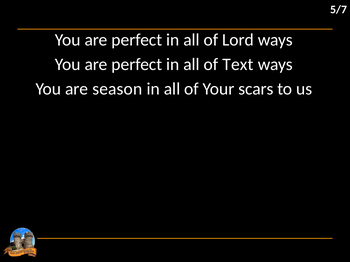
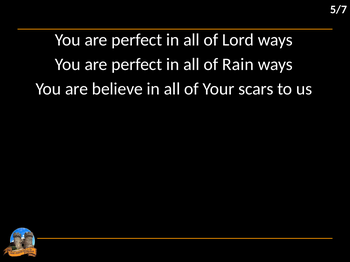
Text: Text -> Rain (238, 64)
season: season -> believe (117, 89)
